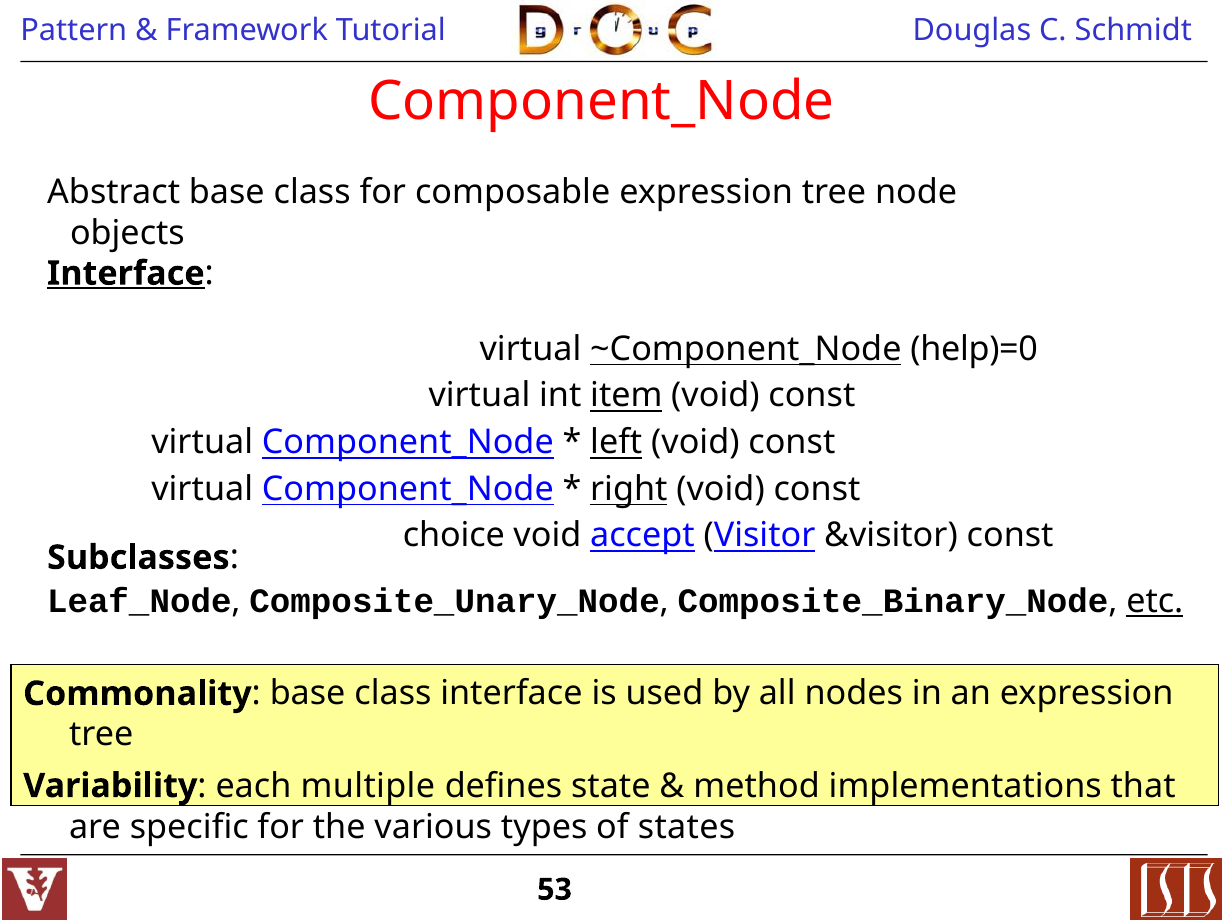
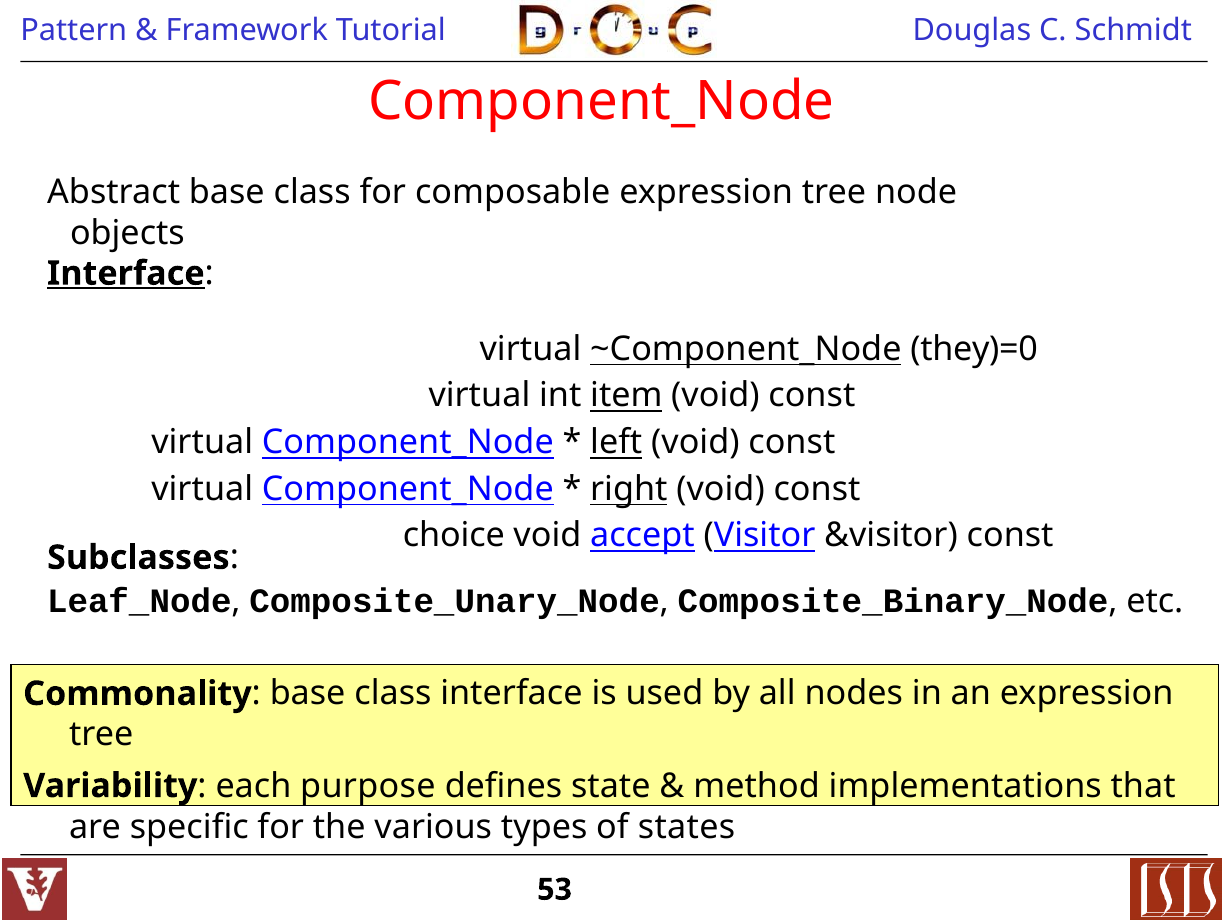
help)=0: help)=0 -> they)=0 (974, 349)
etc underline: present -> none (1155, 601)
multiple: multiple -> purpose (368, 786)
